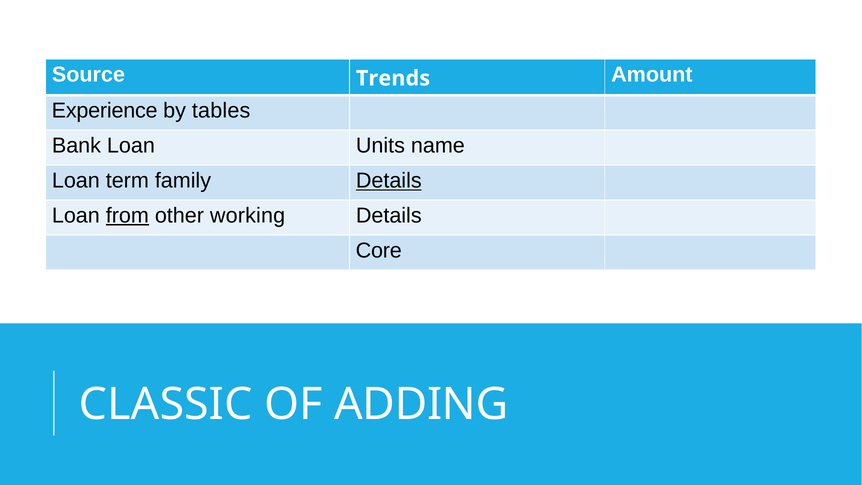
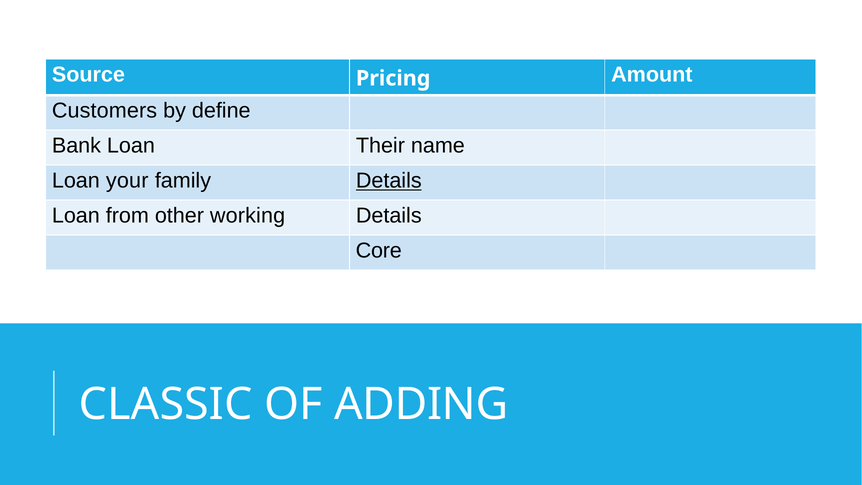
Trends: Trends -> Pricing (393, 78)
Experience: Experience -> Customers (105, 111)
tables: tables -> define (221, 111)
Units: Units -> Their (380, 146)
term: term -> your (127, 181)
from underline: present -> none (127, 216)
